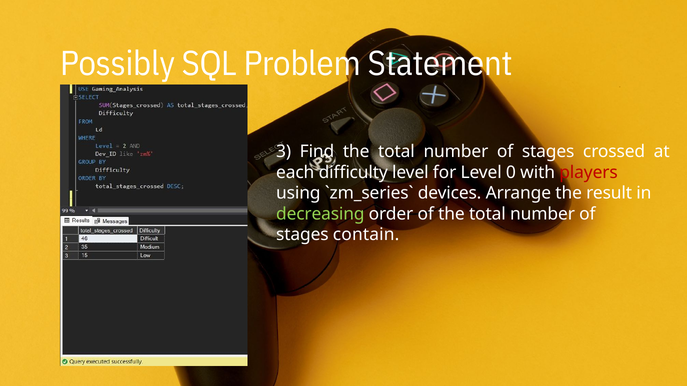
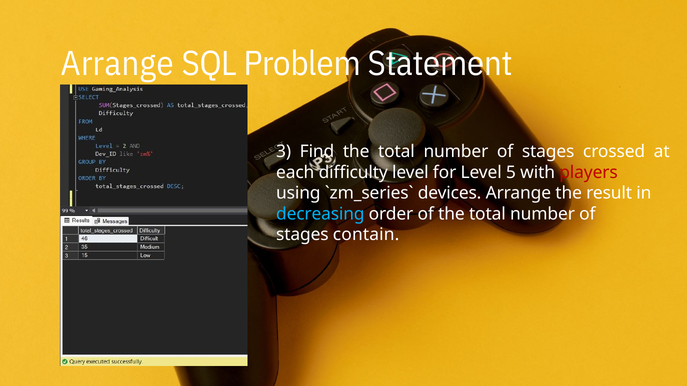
Possibly: Possibly -> Arrange (117, 64)
0: 0 -> 5 (511, 173)
decreasing colour: light green -> light blue (320, 214)
